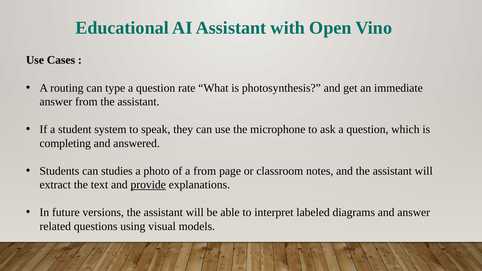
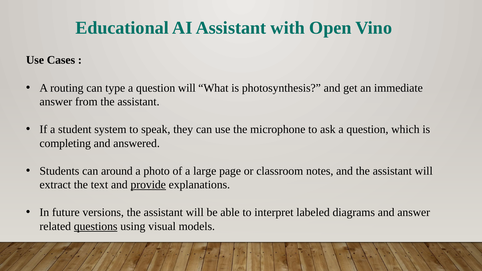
question rate: rate -> will (187, 88)
studies: studies -> around (117, 171)
a from: from -> large (205, 171)
questions underline: none -> present (96, 226)
